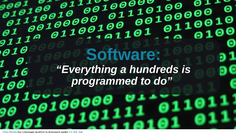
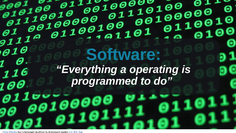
hundreds: hundreds -> operating (154, 69)
